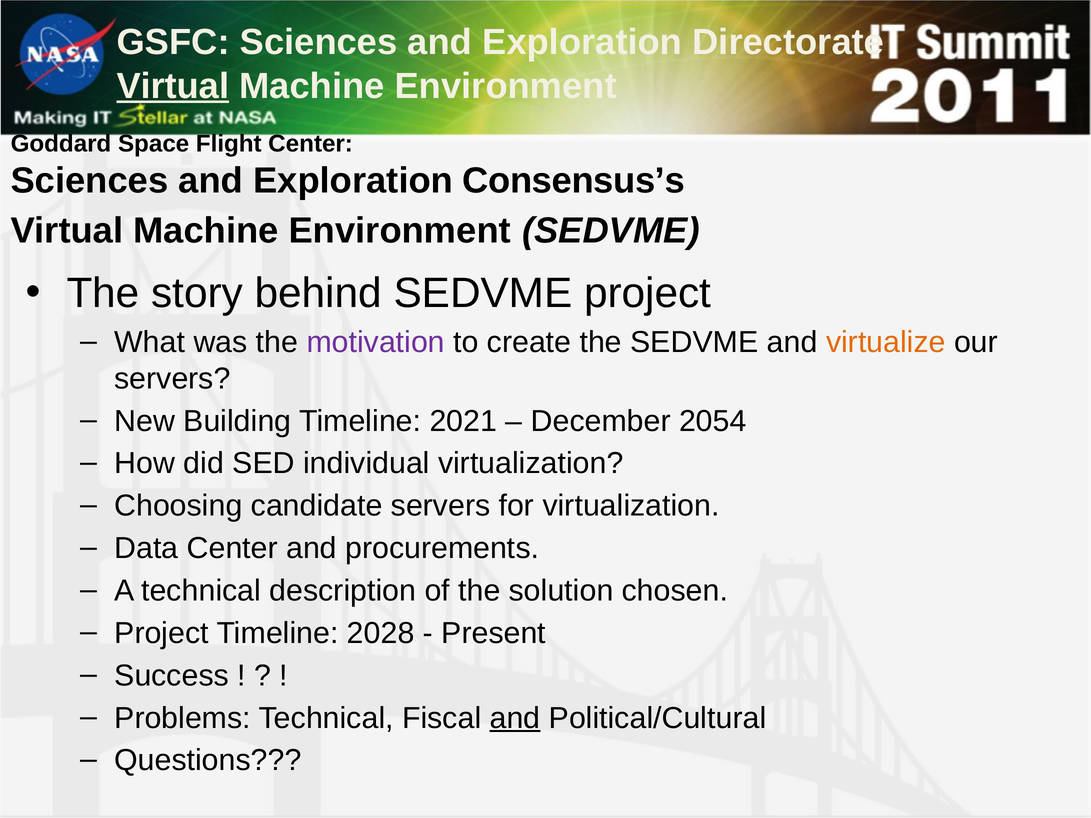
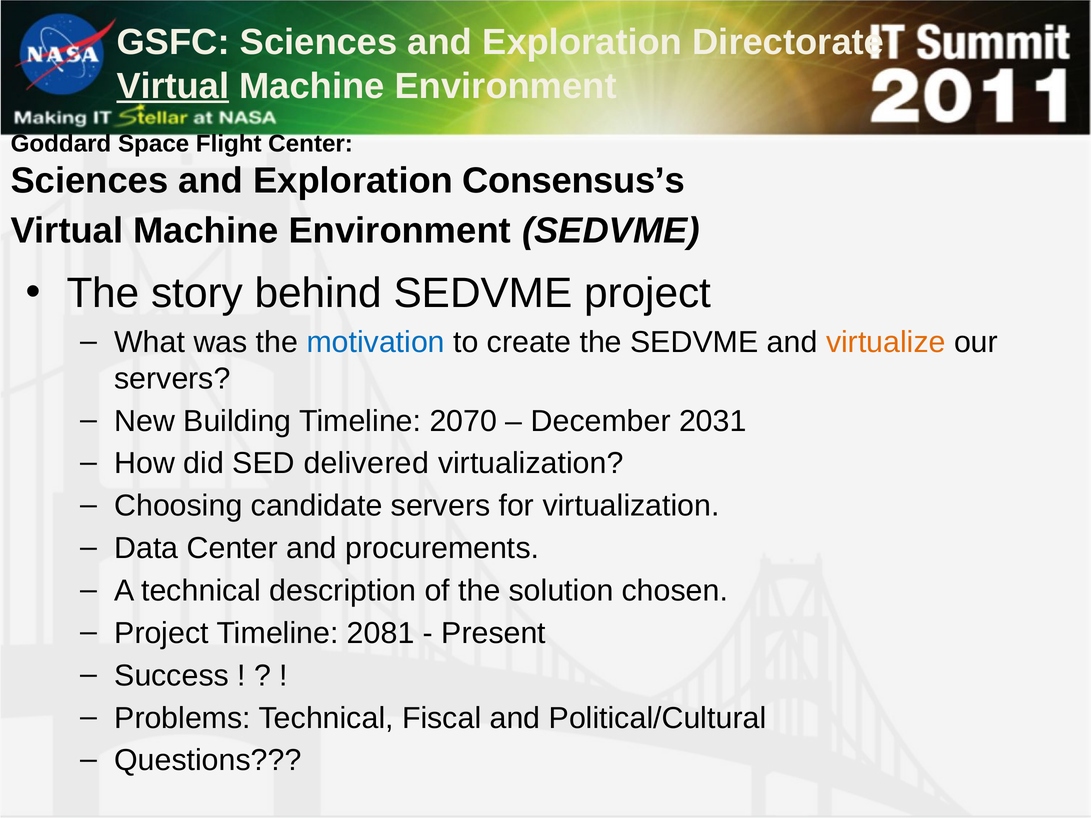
motivation colour: purple -> blue (376, 342)
2021: 2021 -> 2070 (463, 421)
2054: 2054 -> 2031 (713, 421)
individual: individual -> delivered (366, 464)
2028: 2028 -> 2081 (381, 633)
and underline: present -> none (515, 718)
